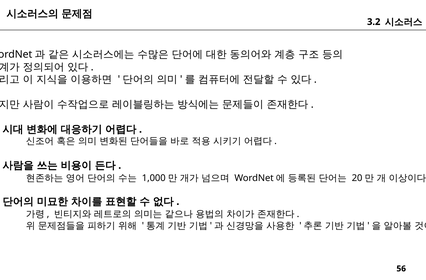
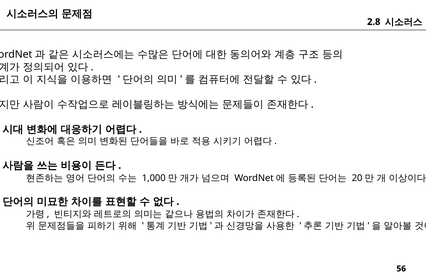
3.2: 3.2 -> 2.8 (374, 22)
